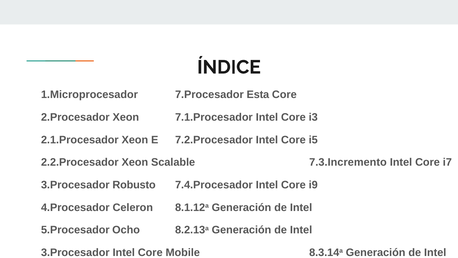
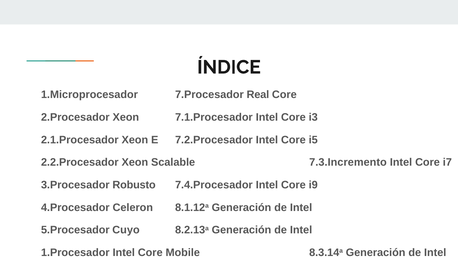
Esta: Esta -> Real (258, 94)
Ocho: Ocho -> Cuyo (126, 230)
3.Procesador: 3.Procesador -> 1.Procesador (75, 252)
